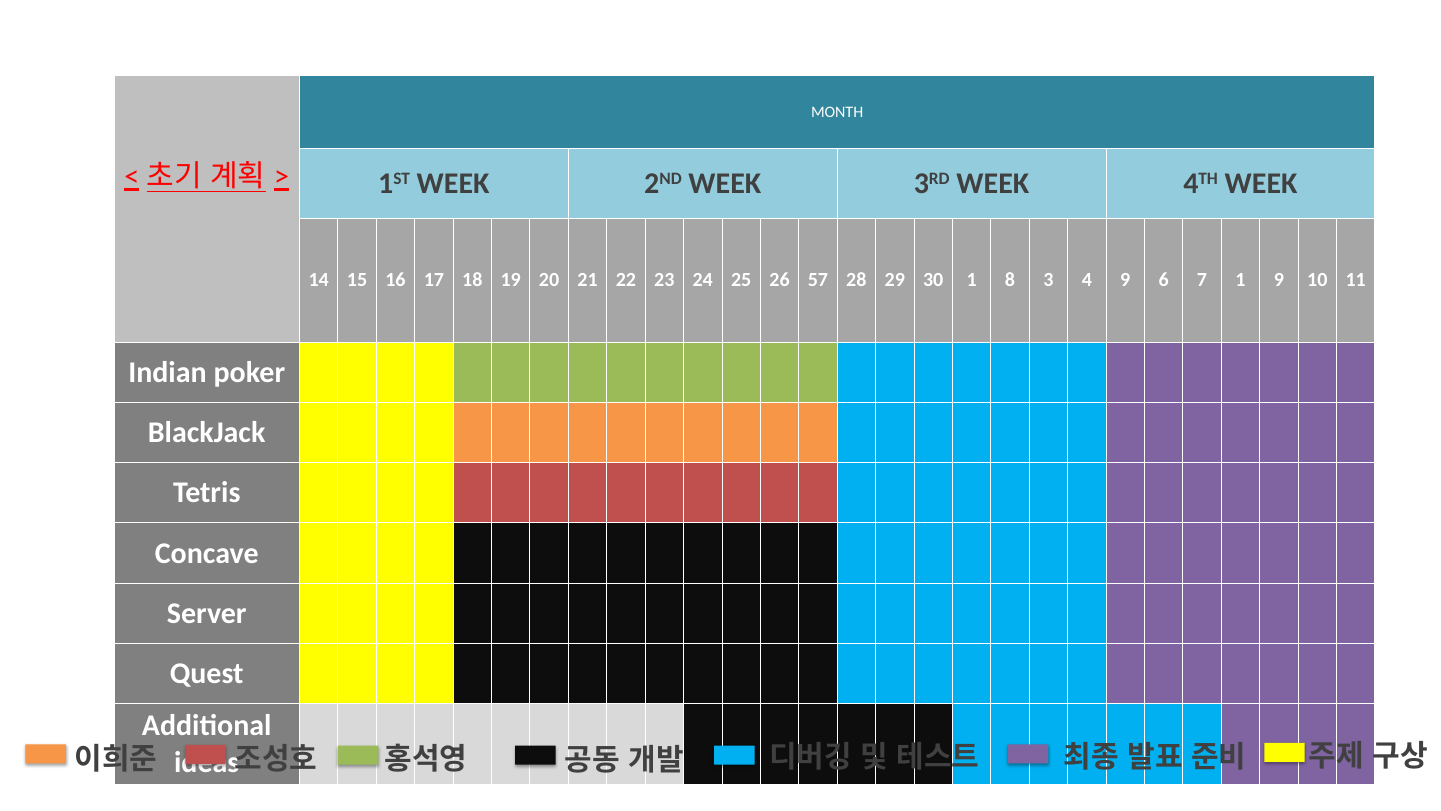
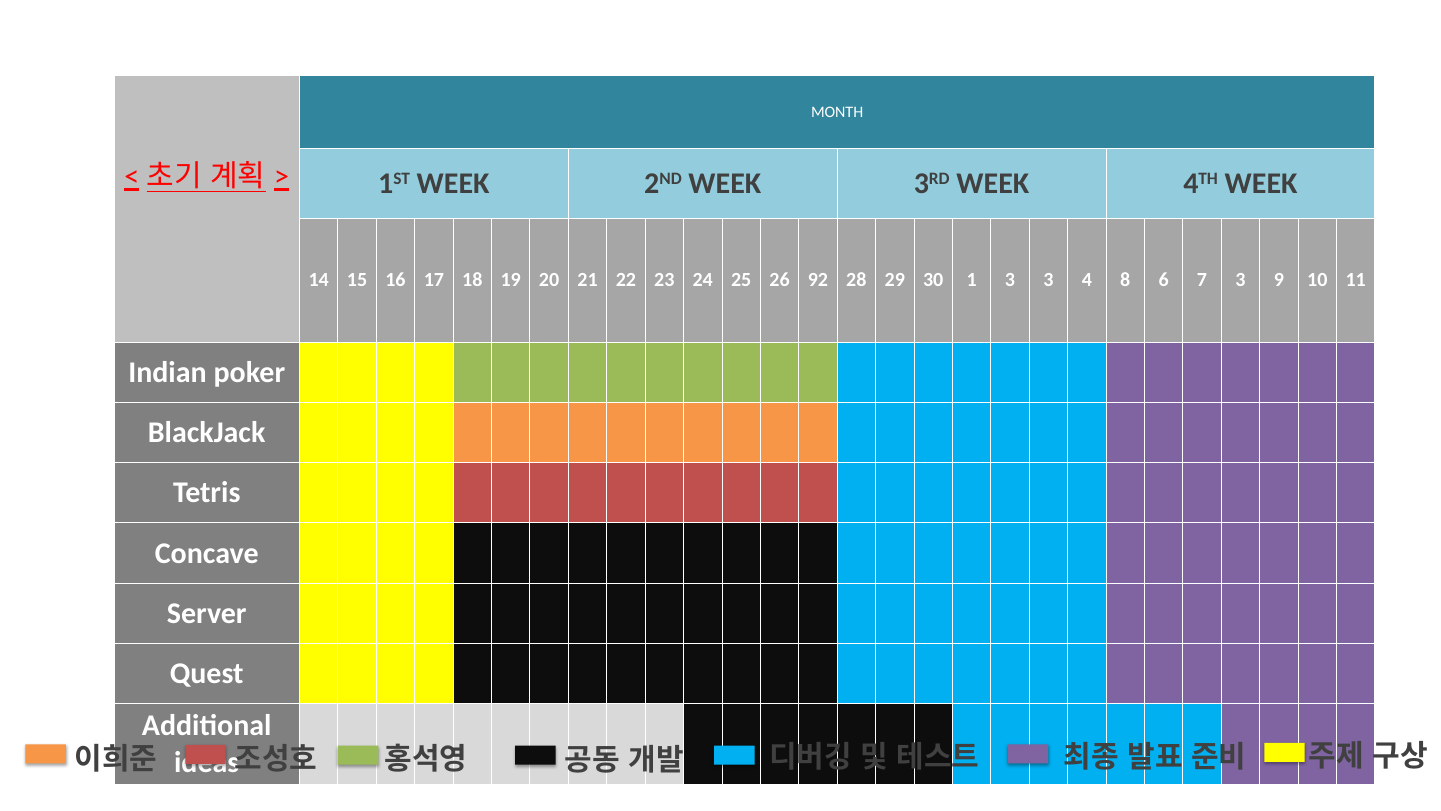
57: 57 -> 92 (818, 280)
1 8: 8 -> 3 (1010, 280)
4 9: 9 -> 8 (1125, 280)
7 1: 1 -> 3 (1240, 280)
